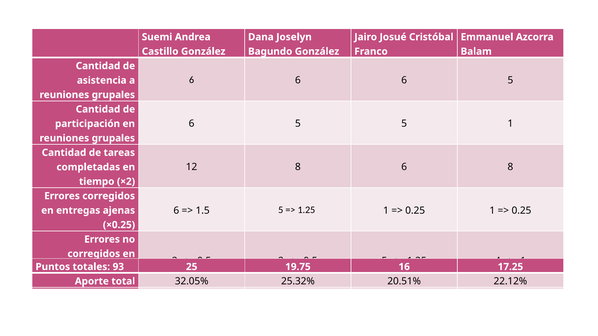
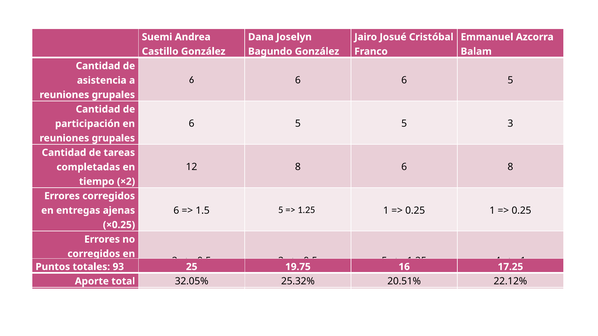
5 1: 1 -> 3 (510, 124)
